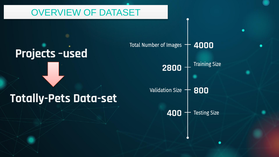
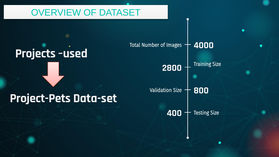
Totally-Pets: Totally-Pets -> Project-Pets (40, 98)
